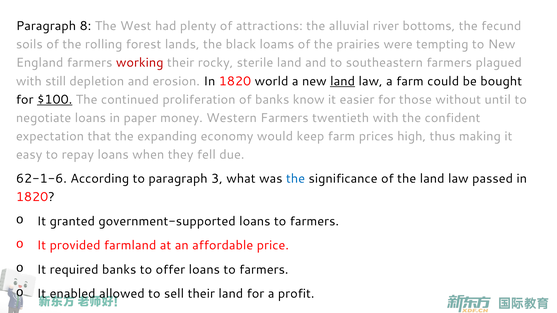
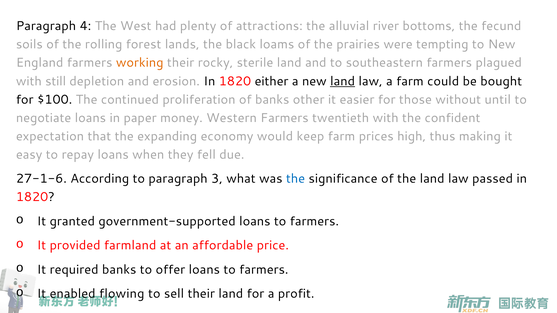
8: 8 -> 4 (85, 26)
working colour: red -> orange (140, 63)
world: world -> either (272, 81)
$100 underline: present -> none (55, 100)
know: know -> other (309, 100)
62-1-6: 62-1-6 -> 27-1-6 (41, 179)
allowed: allowed -> flowing (122, 294)
